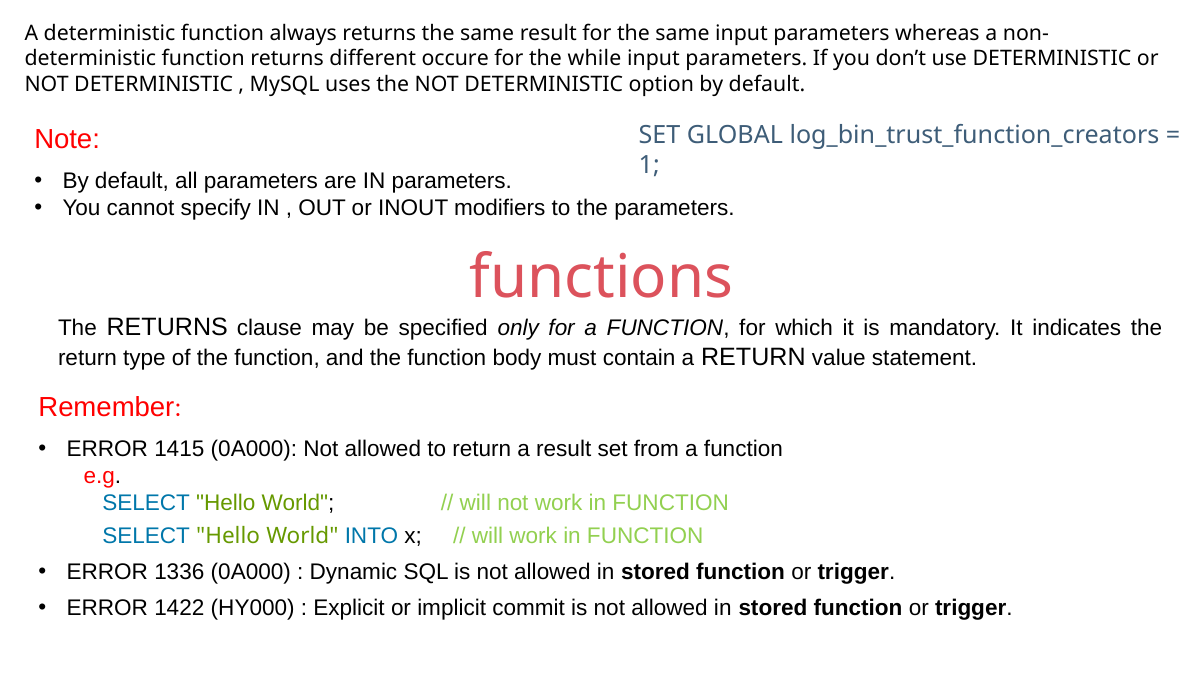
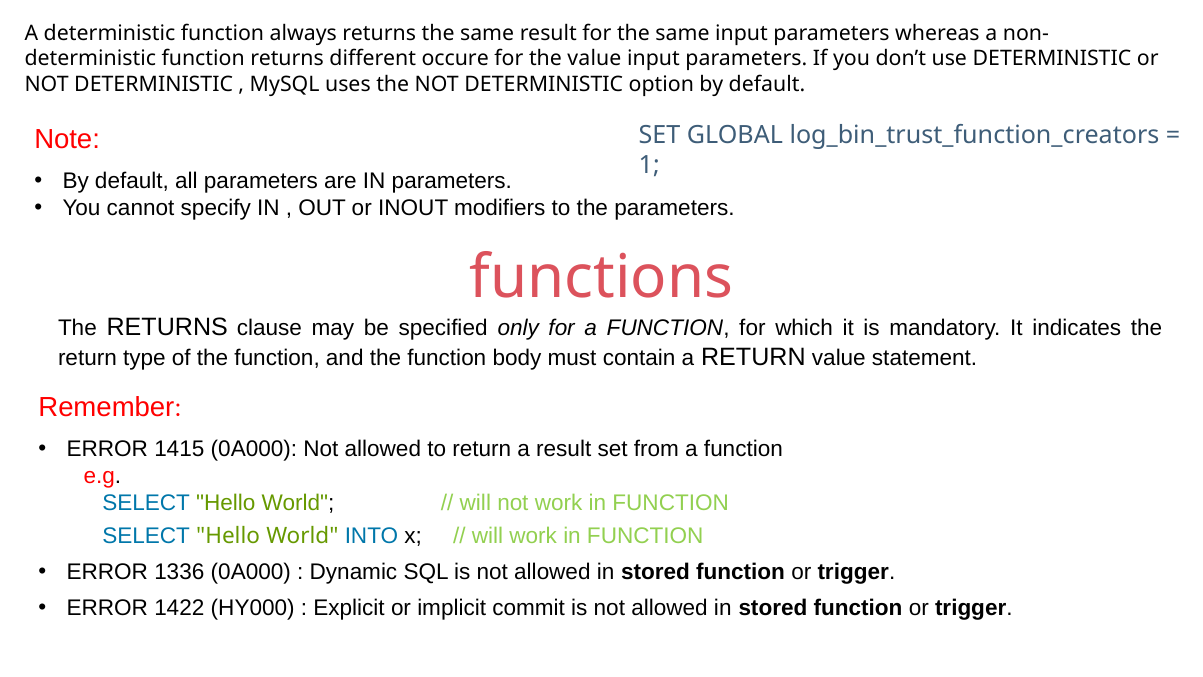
the while: while -> value (594, 59)
